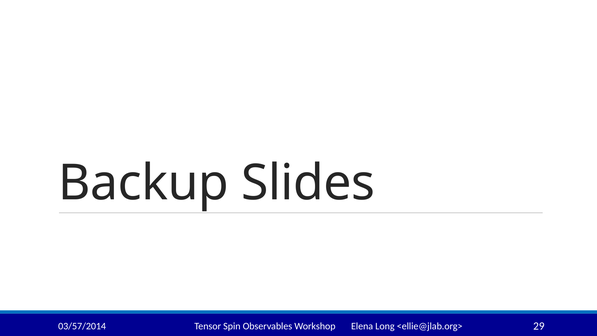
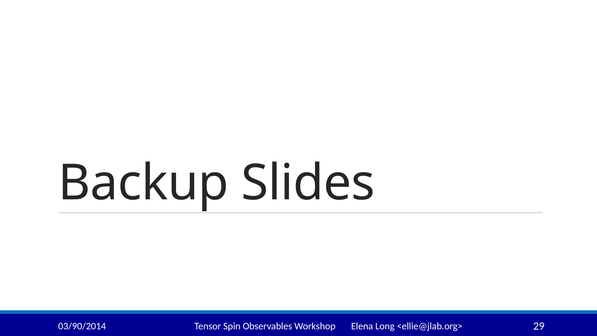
03/57/2014: 03/57/2014 -> 03/90/2014 (82, 326)
